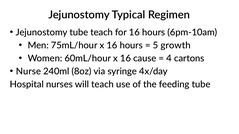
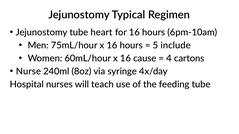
tube teach: teach -> heart (102, 33)
growth: growth -> include (176, 46)
